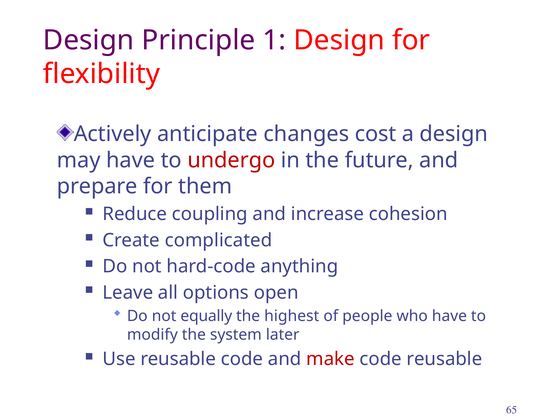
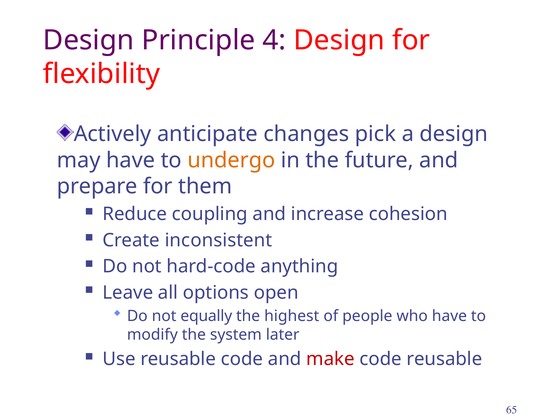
1: 1 -> 4 (274, 40)
cost: cost -> pick (375, 134)
undergo colour: red -> orange (231, 160)
complicated: complicated -> inconsistent (218, 240)
